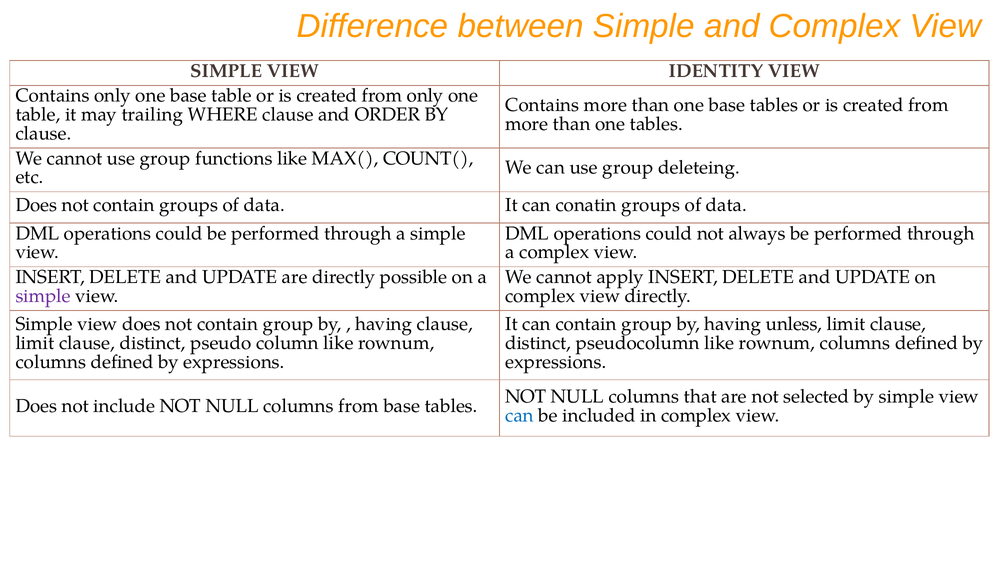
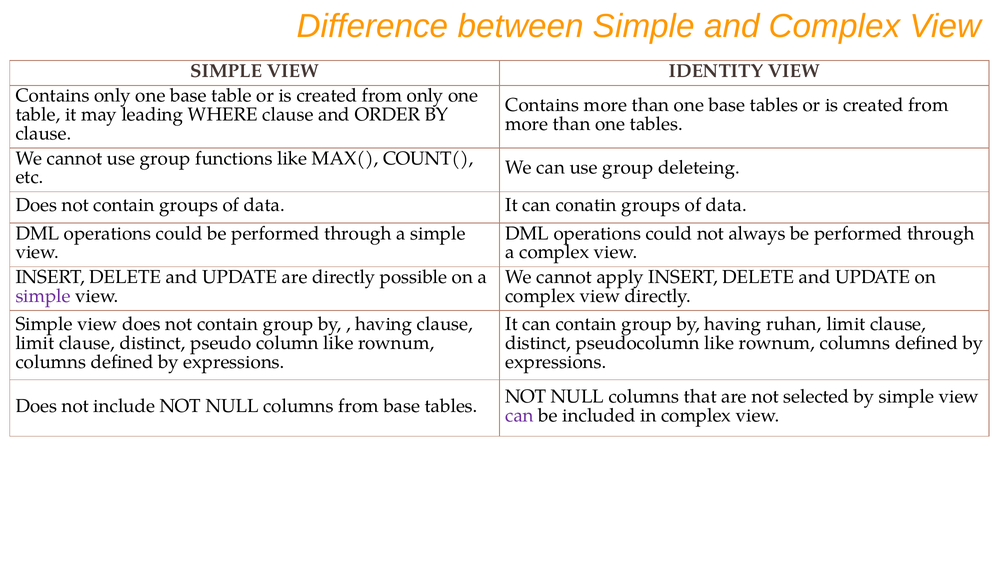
trailing: trailing -> leading (152, 115)
unless: unless -> ruhan (794, 324)
can colour: blue -> purple (520, 415)
